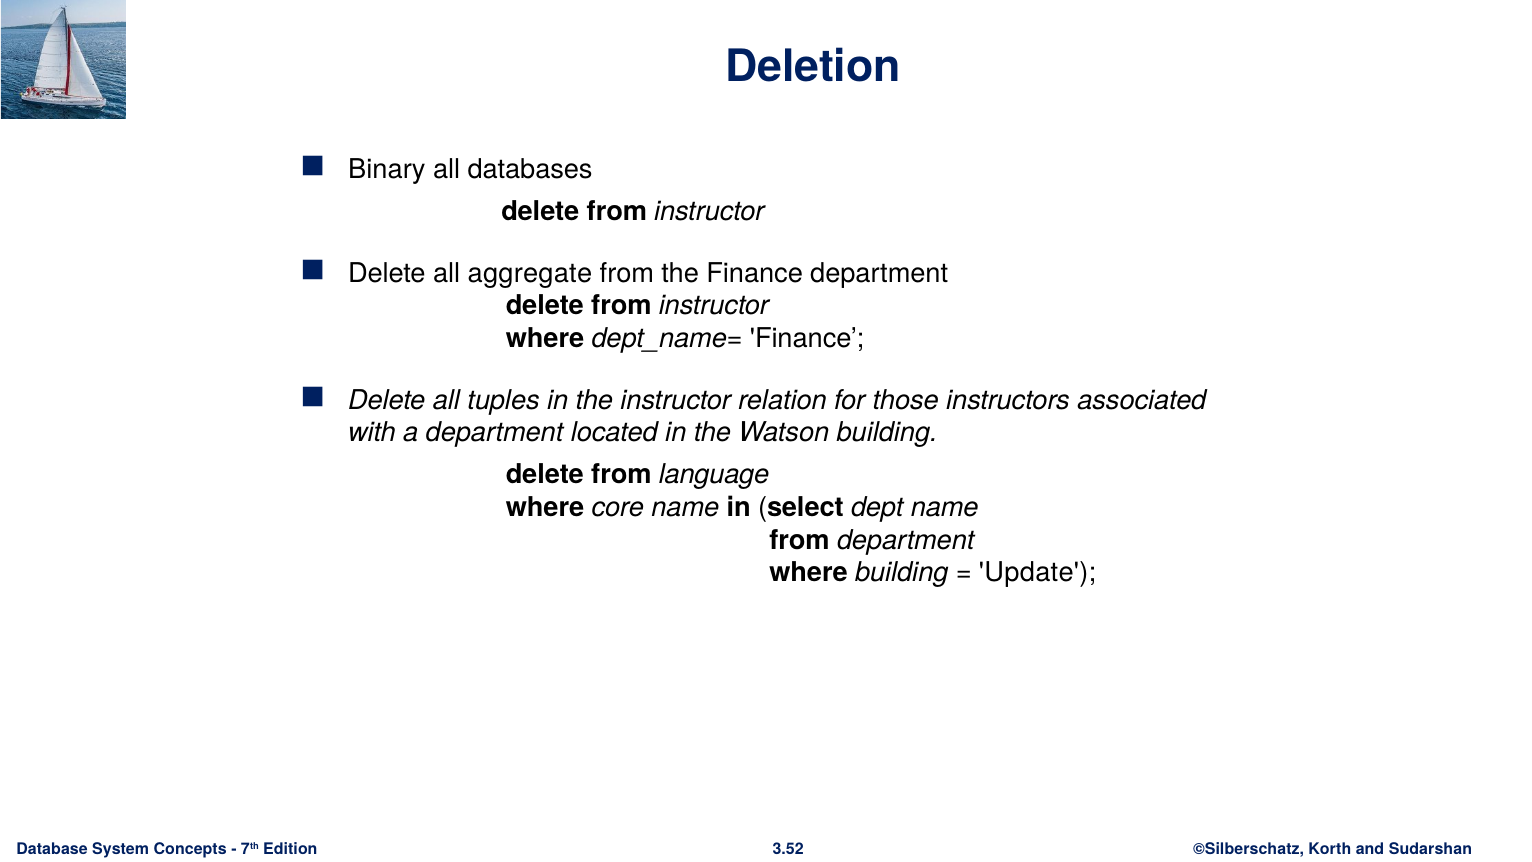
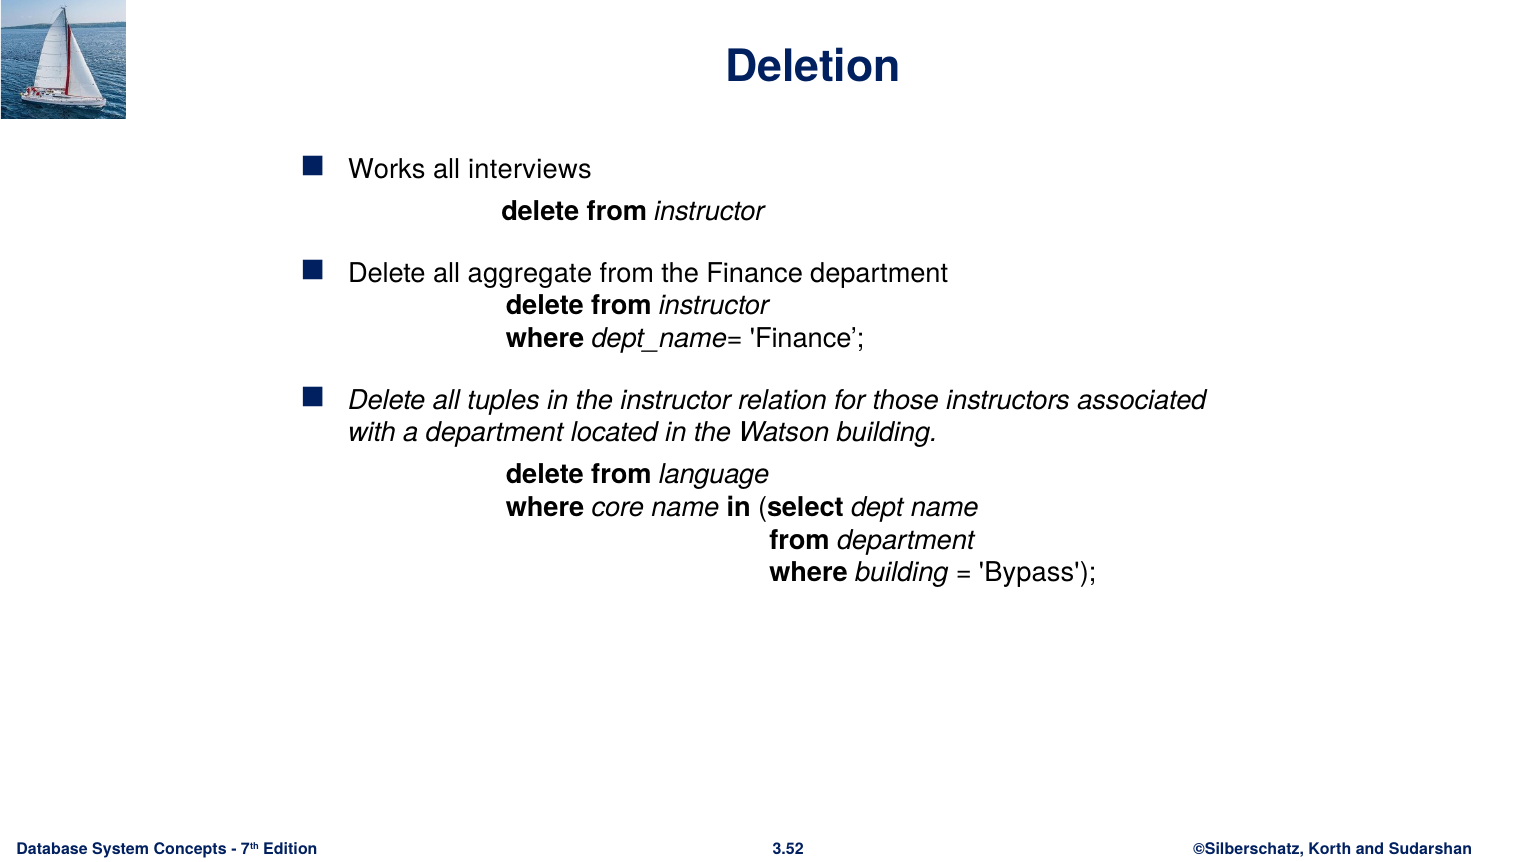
Binary: Binary -> Works (387, 169)
databases: databases -> interviews (530, 169)
Update: Update -> Bypass (1038, 573)
